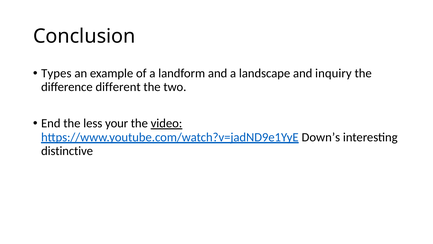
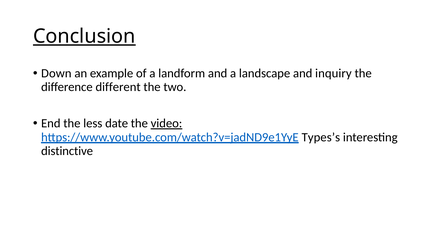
Conclusion underline: none -> present (84, 36)
Types: Types -> Down (56, 73)
your: your -> date (117, 123)
Down’s: Down’s -> Types’s (321, 137)
